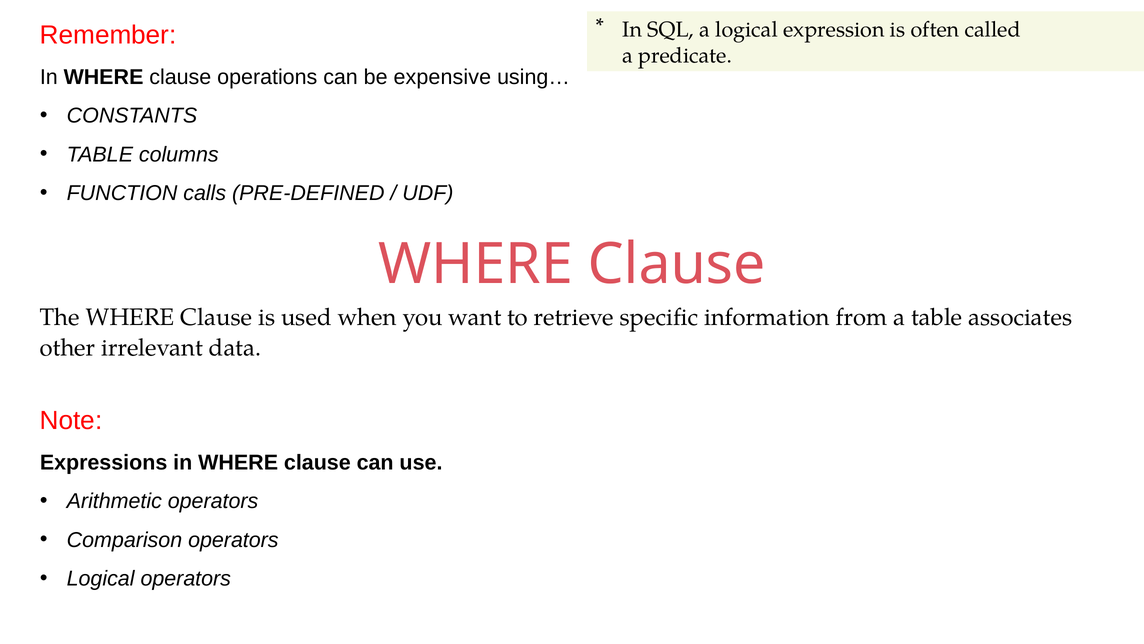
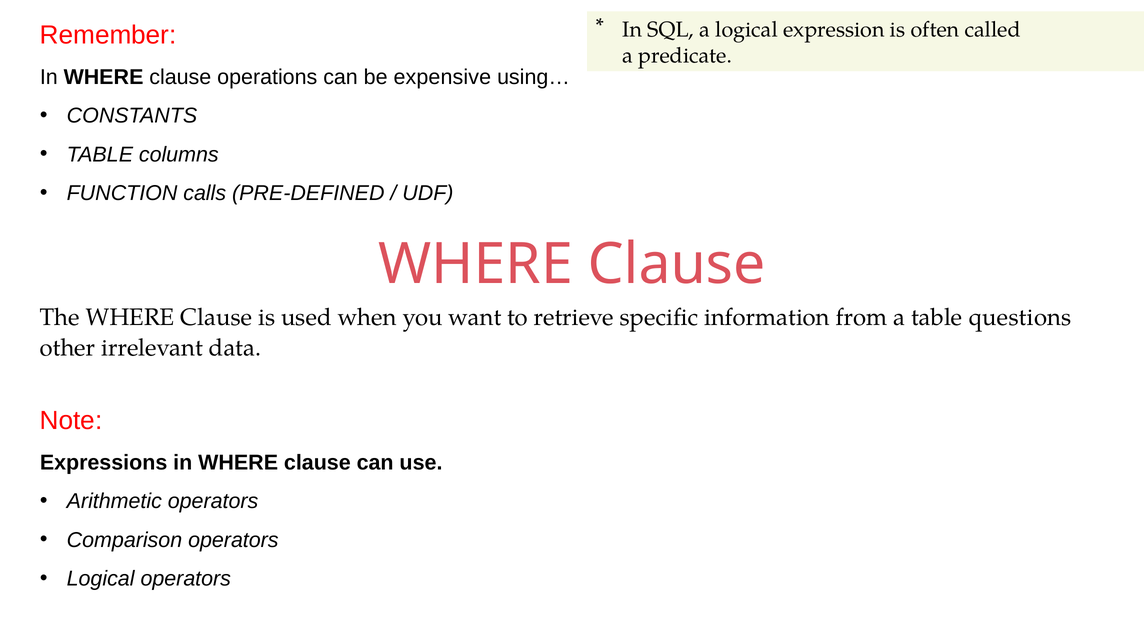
associates: associates -> questions (1020, 317)
